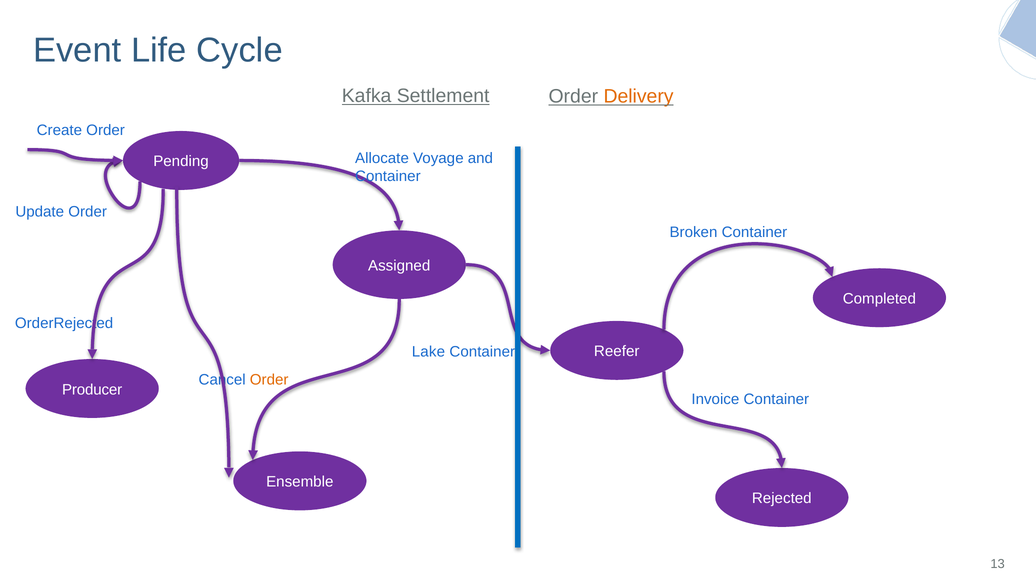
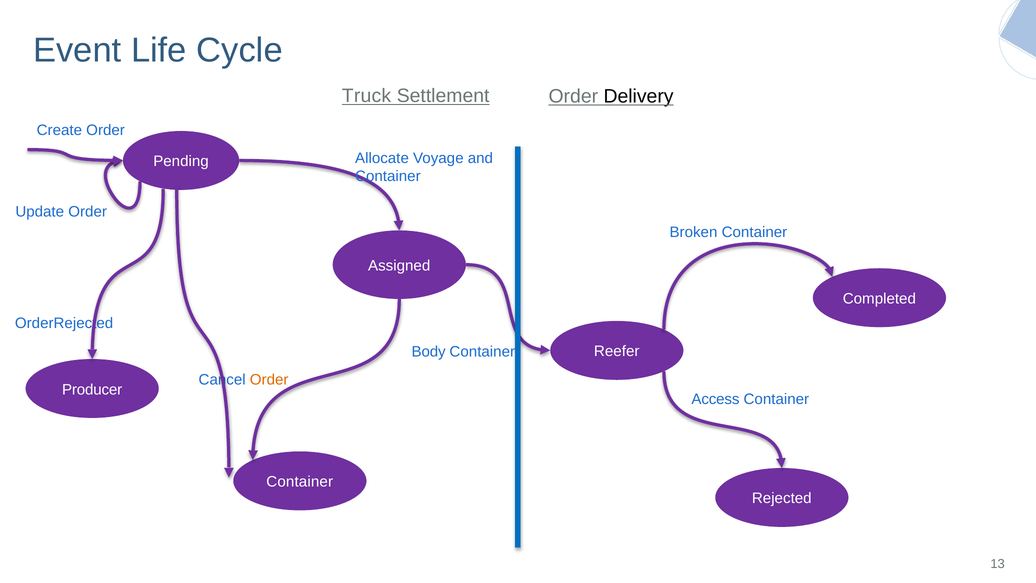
Kafka: Kafka -> Truck (366, 96)
Delivery colour: orange -> black (639, 96)
Lake: Lake -> Body (429, 351)
Invoice: Invoice -> Access (715, 399)
Ensemble: Ensemble -> Container (300, 482)
